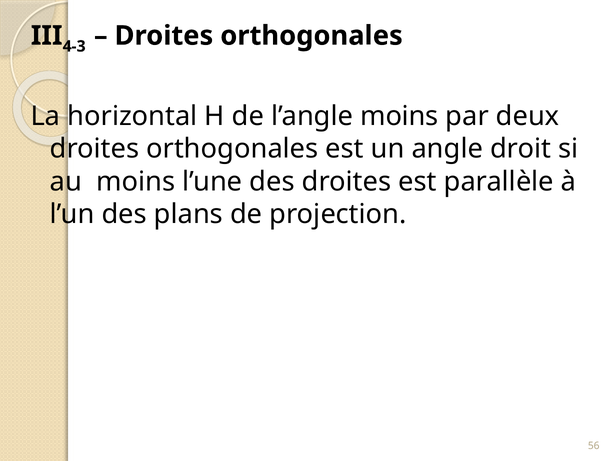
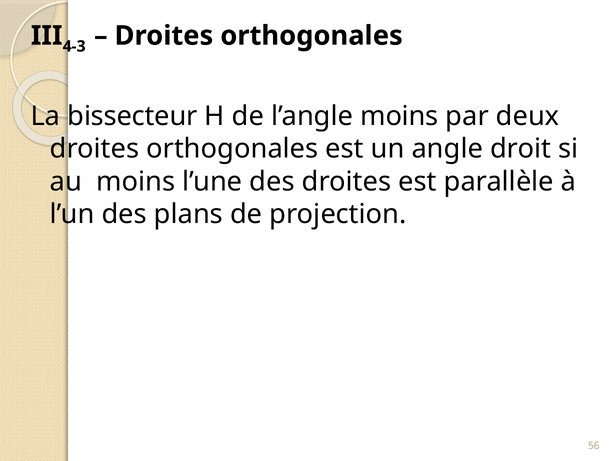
horizontal: horizontal -> bissecteur (133, 116)
